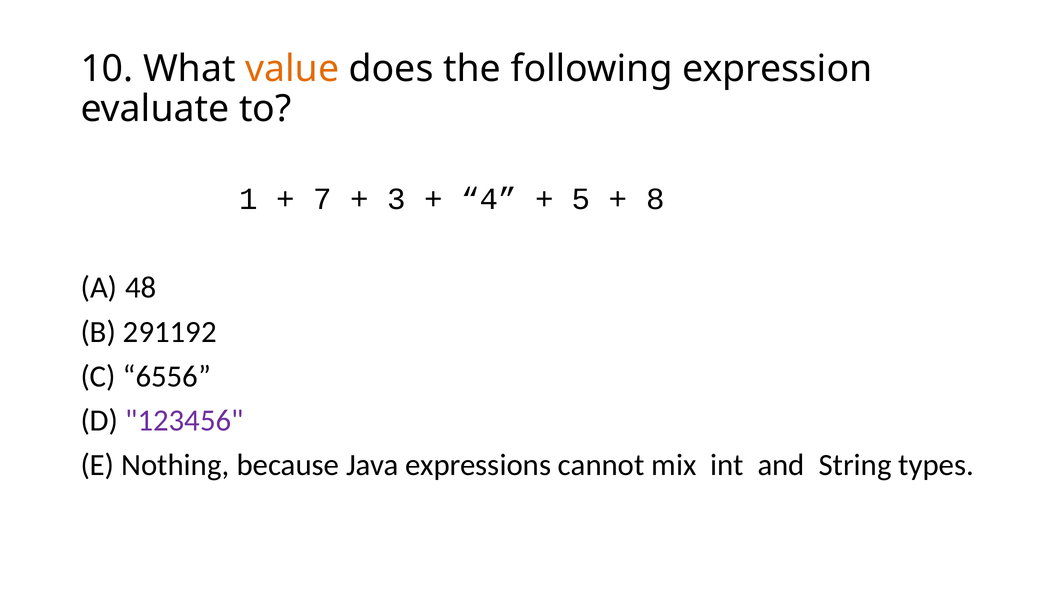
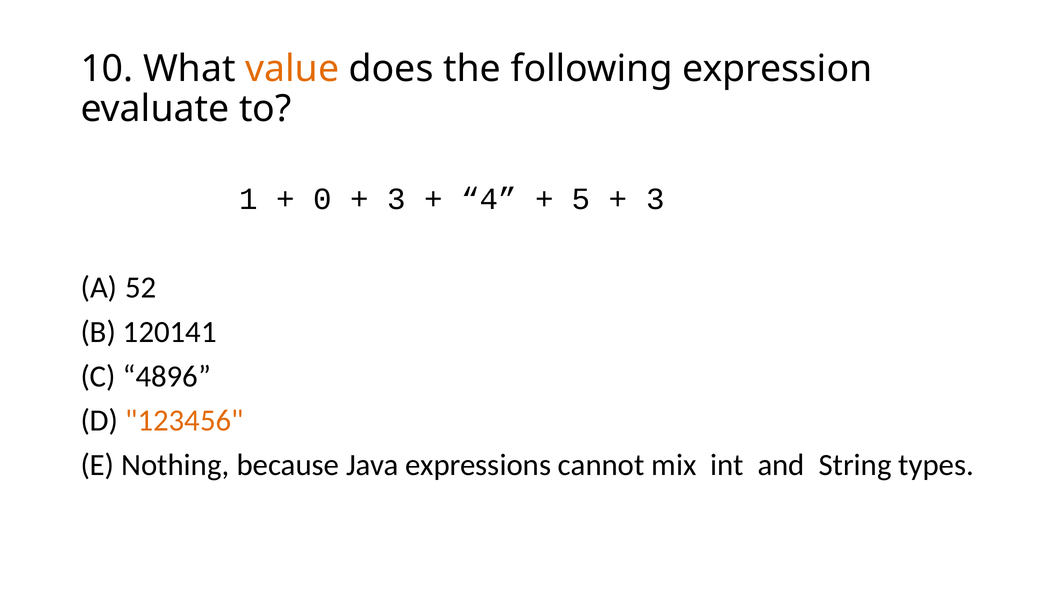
7: 7 -> 0 (323, 199)
8: 8 -> 3 (655, 199)
48: 48 -> 52 (141, 288)
291192: 291192 -> 120141 (170, 332)
6556: 6556 -> 4896 (167, 376)
123456 colour: purple -> orange (184, 421)
